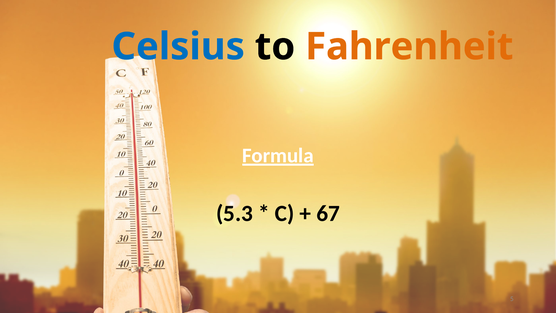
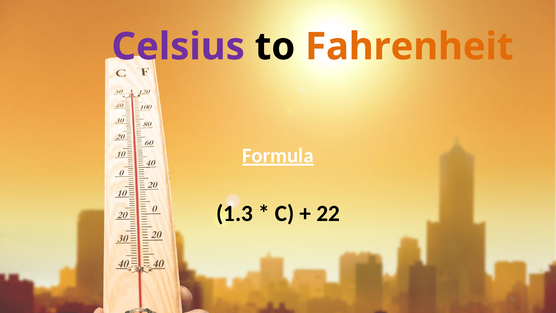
Celsius colour: blue -> purple (178, 47)
5.3: 5.3 -> 1.3 (235, 213)
67: 67 -> 22 (328, 213)
